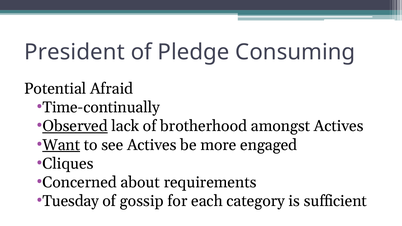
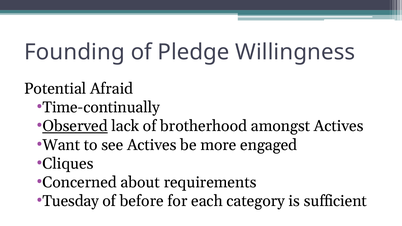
President: President -> Founding (74, 52)
Consuming: Consuming -> Willingness (295, 52)
Want underline: present -> none (61, 145)
gossip: gossip -> before (142, 201)
